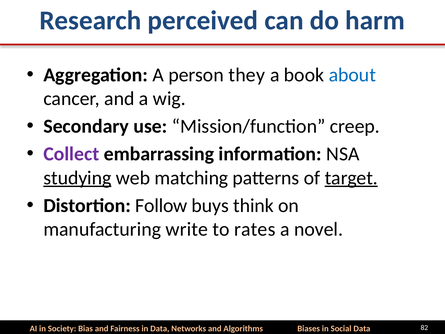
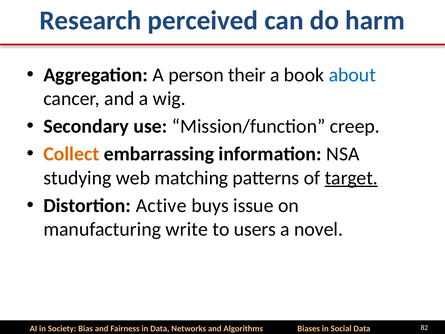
they: they -> their (247, 75)
Collect colour: purple -> orange (71, 154)
studying underline: present -> none (77, 178)
Follow: Follow -> Active (161, 205)
think: think -> issue (253, 205)
rates: rates -> users (255, 229)
